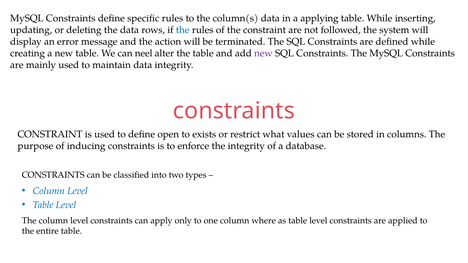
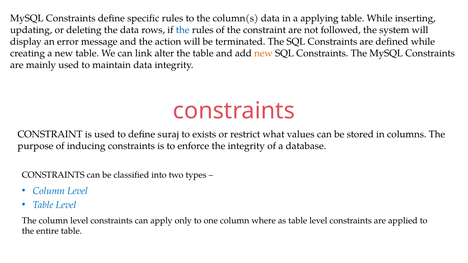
neel: neel -> link (144, 53)
new colour: purple -> orange (263, 53)
open: open -> suraj (168, 134)
